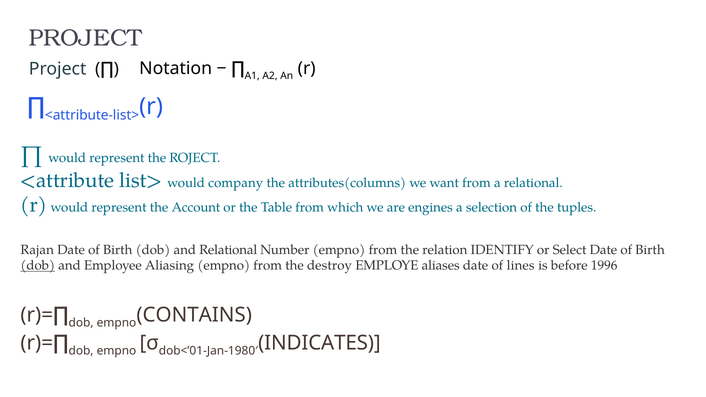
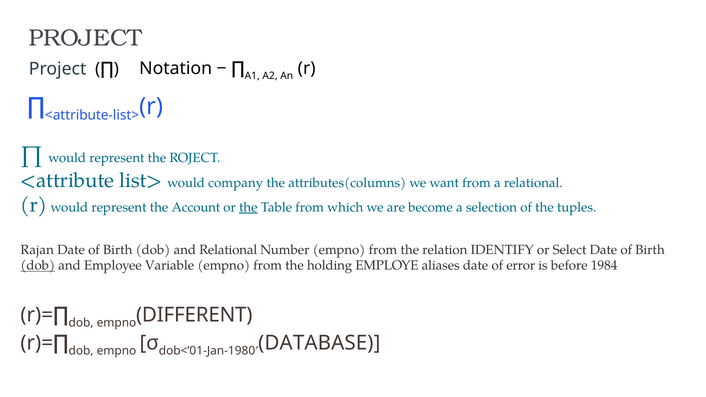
the underline: none -> present (248, 207)
engines: engines -> become (431, 207)
Aliasing: Aliasing -> Variable (170, 266)
destroy: destroy -> holding (330, 266)
lines: lines -> error (521, 266)
1996: 1996 -> 1984 (604, 266)
CONTAINS: CONTAINS -> DIFFERENT (194, 315)
INDICATES: INDICATES -> DATABASE (319, 343)
